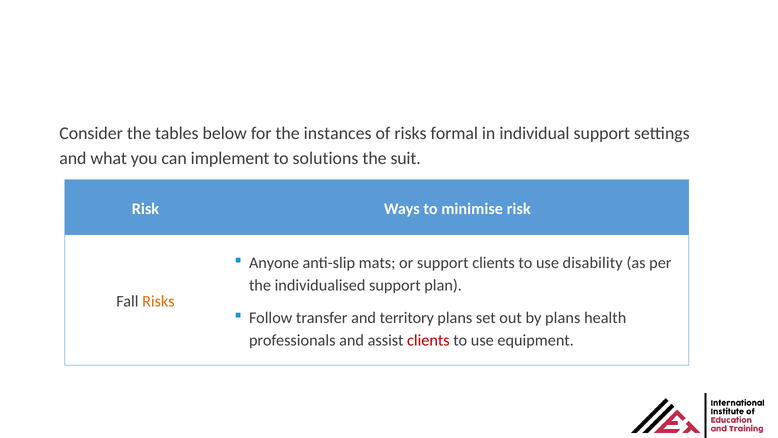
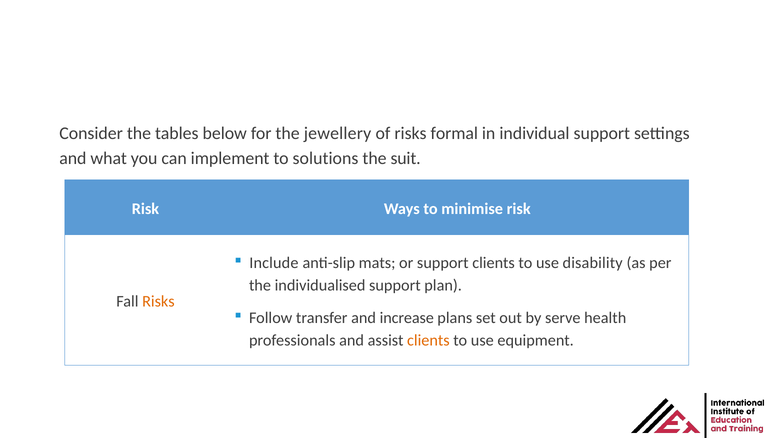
instances: instances -> jewellery (338, 133)
Anyone: Anyone -> Include (274, 263)
territory: territory -> increase (407, 317)
by plans: plans -> serve (563, 317)
clients colour: red -> orange (428, 340)
